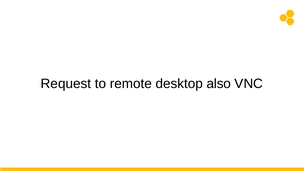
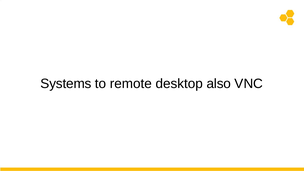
Request: Request -> Systems (66, 84)
